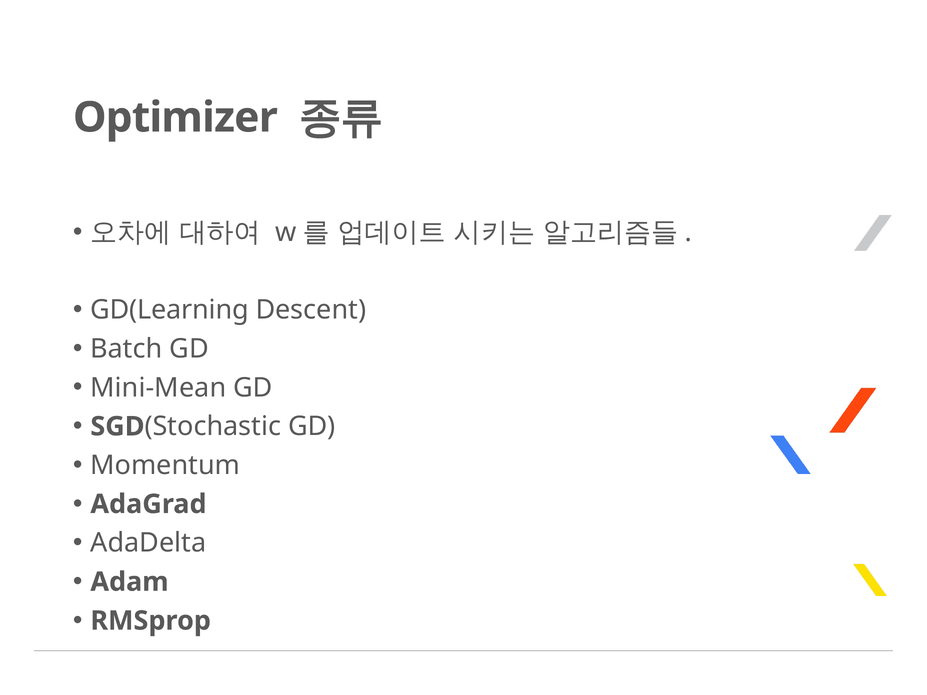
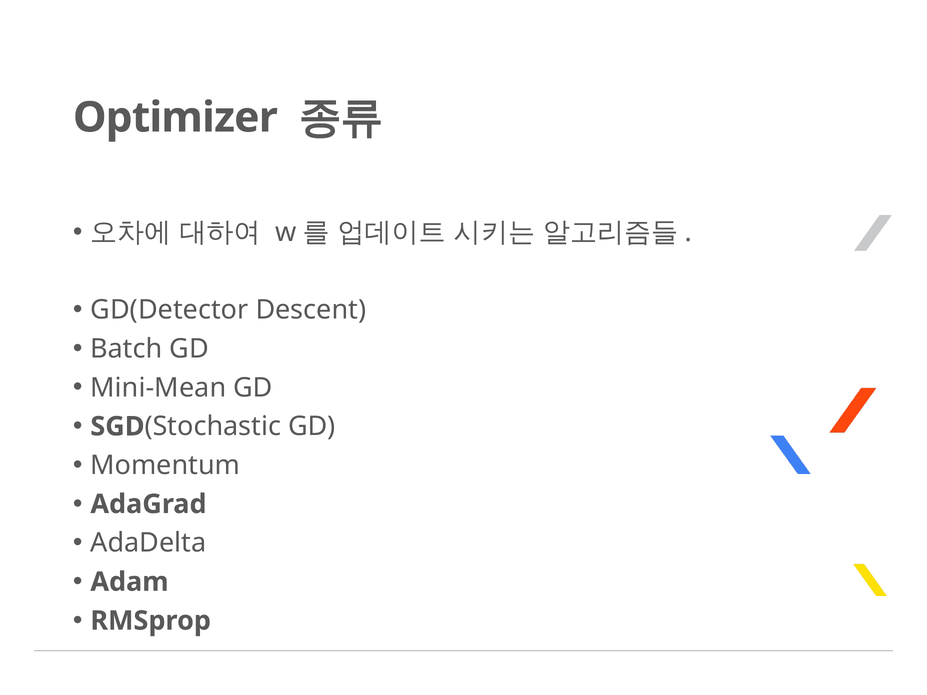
GD(Learning: GD(Learning -> GD(Detector (169, 310)
